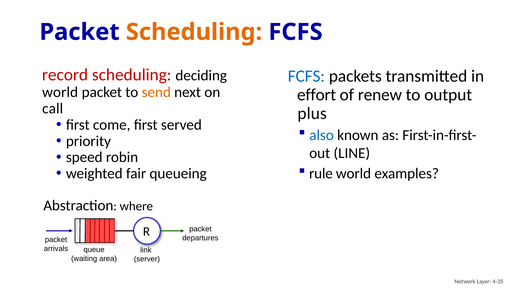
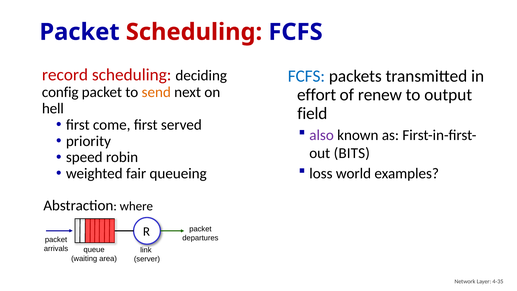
Scheduling colour: orange -> red (194, 32)
world: world -> config (60, 92)
call: call -> hell (53, 108)
plus: plus -> field (312, 113)
also colour: blue -> purple (322, 135)
LINE: LINE -> BITS (352, 153)
rule: rule -> loss (321, 173)
